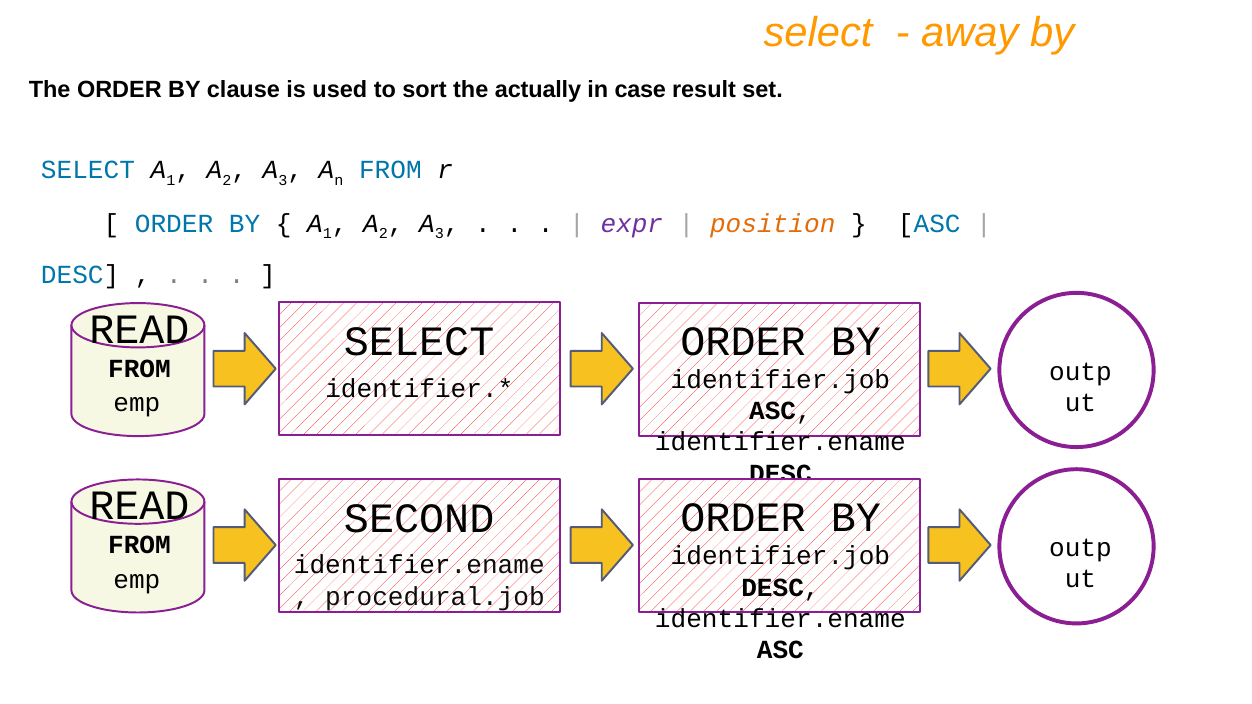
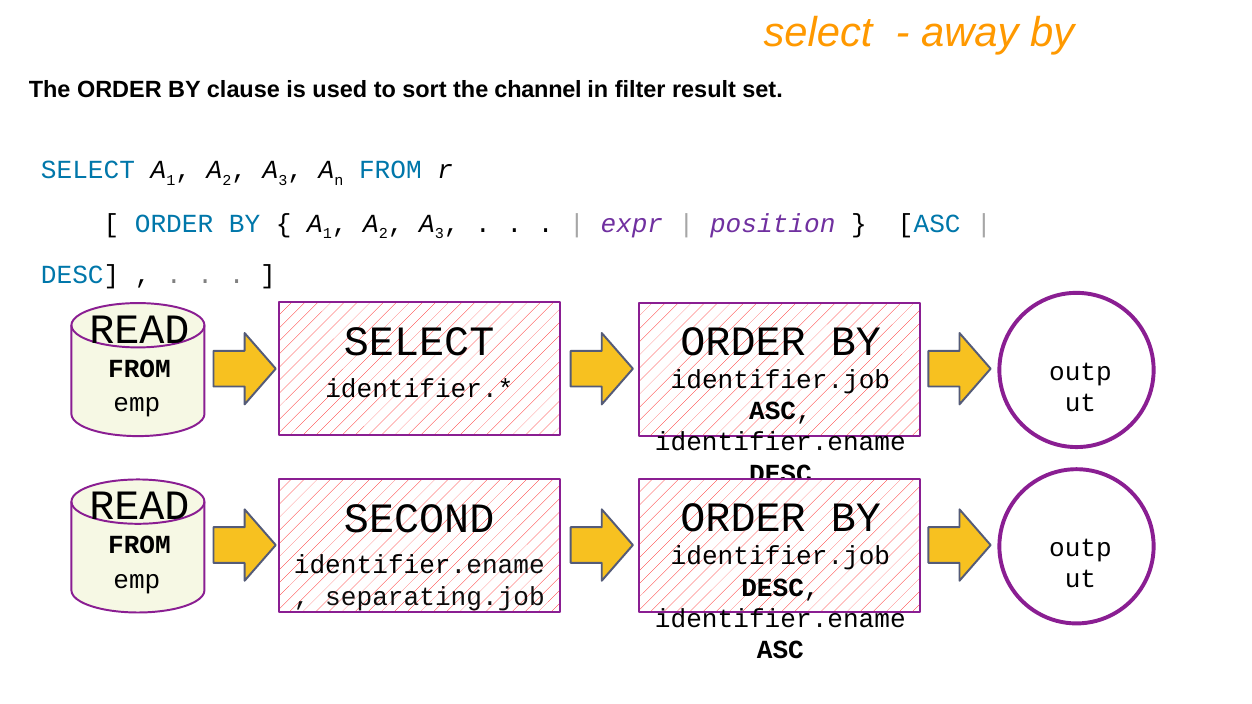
actually: actually -> channel (538, 89)
case: case -> filter (640, 89)
position colour: orange -> purple (773, 224)
procedural.job: procedural.job -> separating.job (435, 597)
